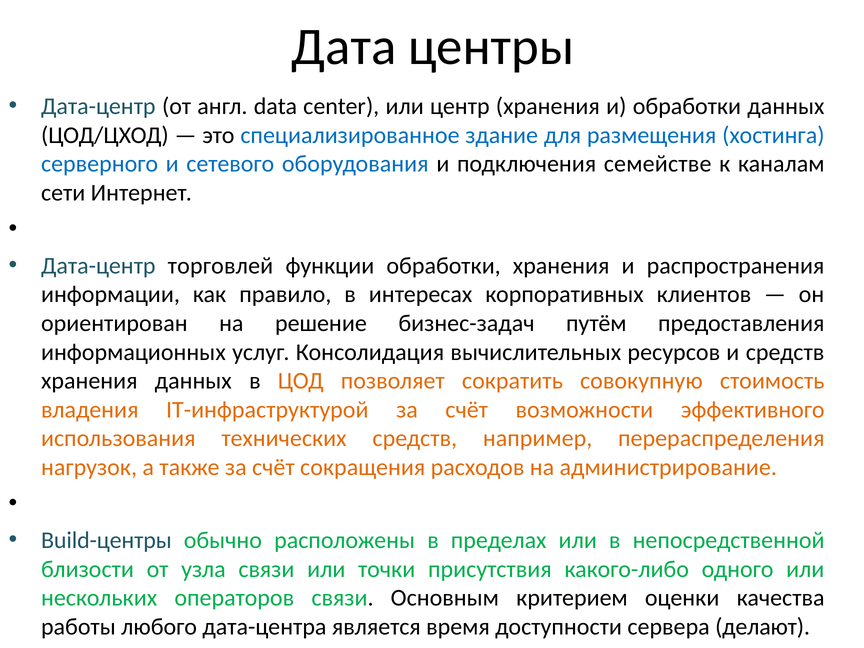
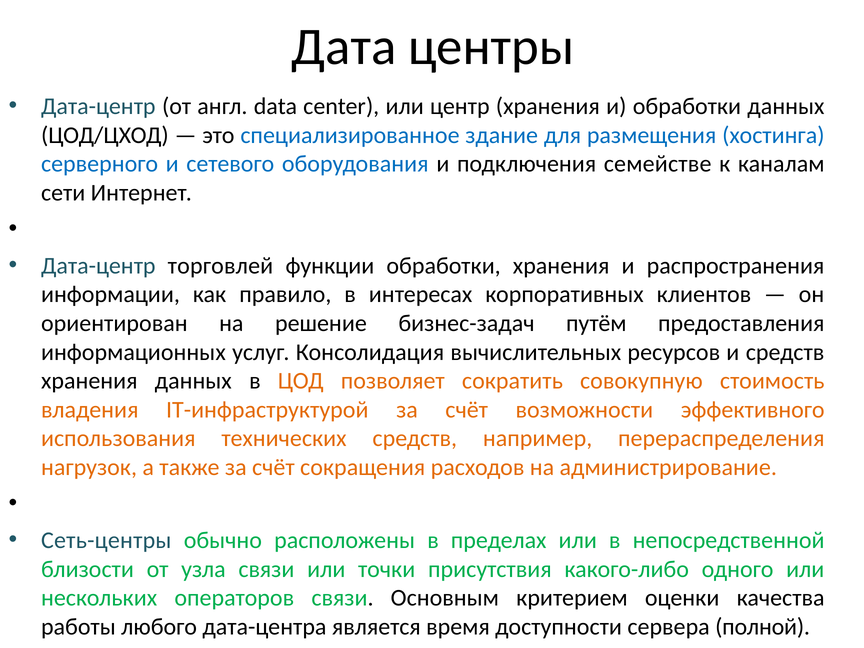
Build-центры: Build-центры -> Сеть-центры (106, 540)
делают: делают -> полной (763, 627)
